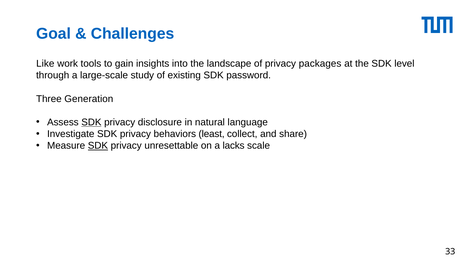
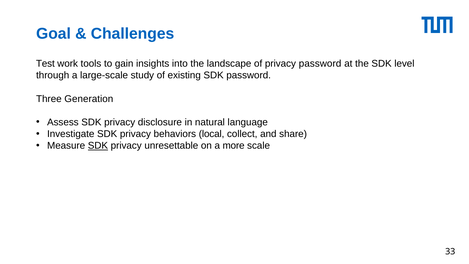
Like: Like -> Test (45, 64)
privacy packages: packages -> password (320, 64)
SDK underline: present -> none (91, 122)
least: least -> local (212, 134)
lacks: lacks -> more (234, 146)
